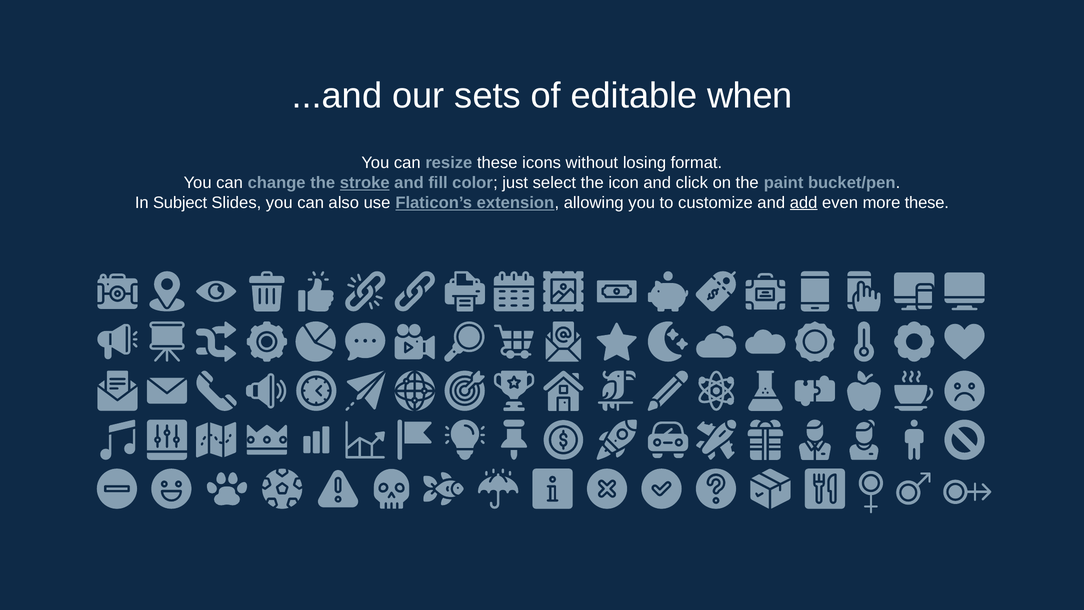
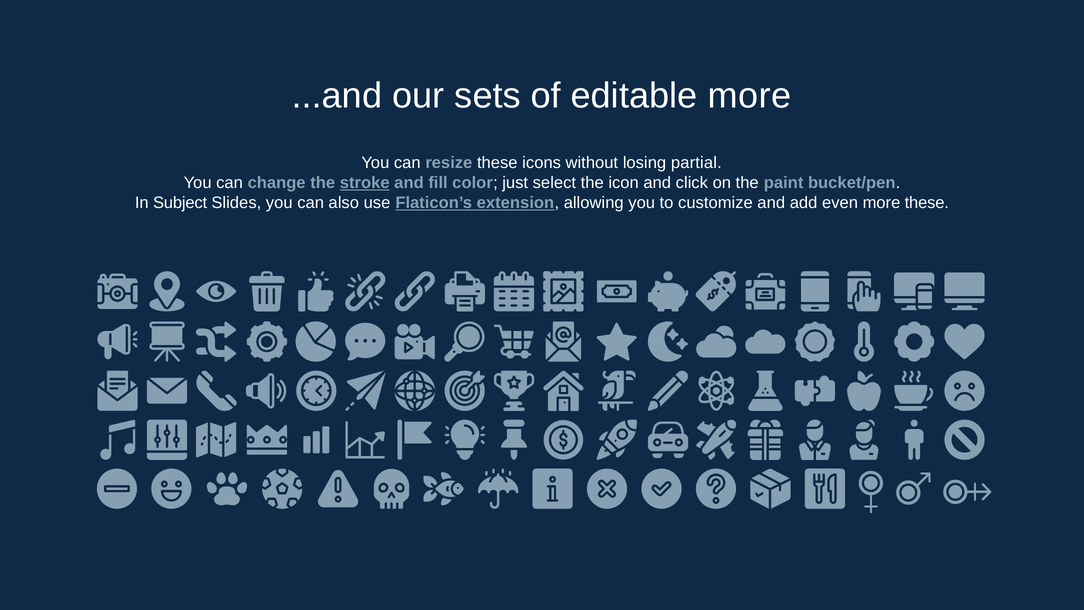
editable when: when -> more (749, 96)
format: format -> partial (696, 163)
add underline: present -> none (804, 203)
